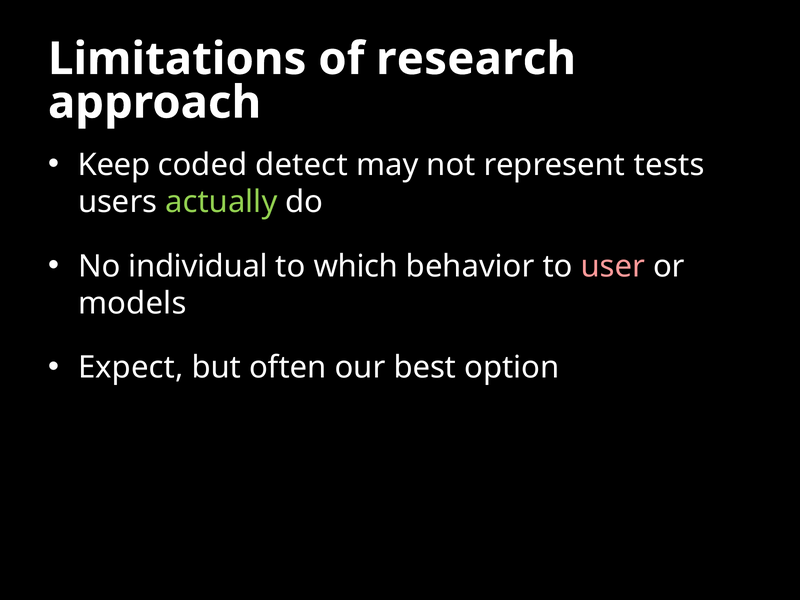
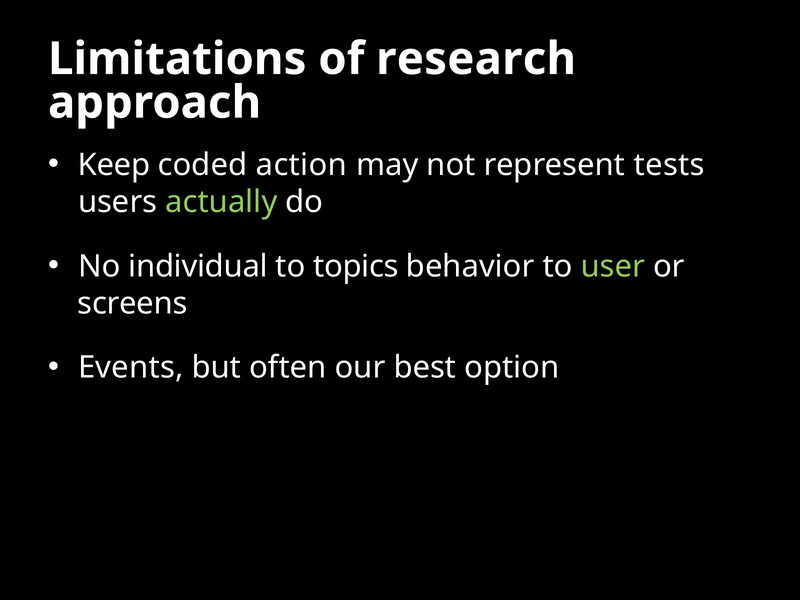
detect: detect -> action (301, 165)
which: which -> topics (356, 266)
user colour: pink -> light green (613, 266)
models: models -> screens (132, 304)
Expect: Expect -> Events (131, 368)
